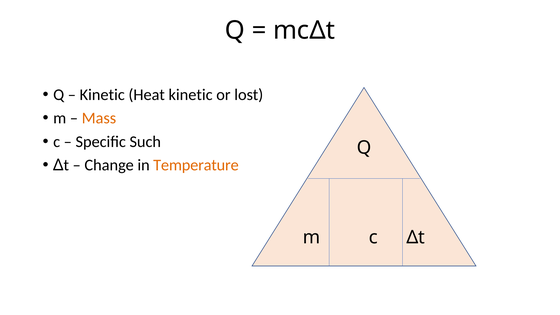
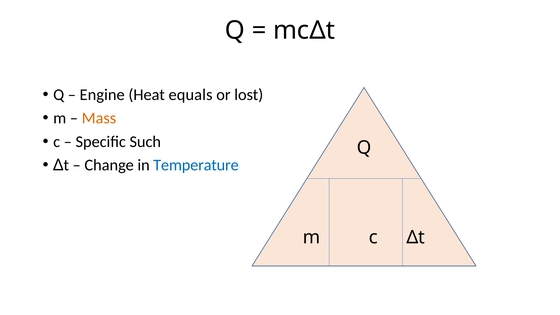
Kinetic: Kinetic -> Engine (102, 95)
Heat kinetic: kinetic -> equals (190, 95)
Temperature colour: orange -> blue (196, 165)
